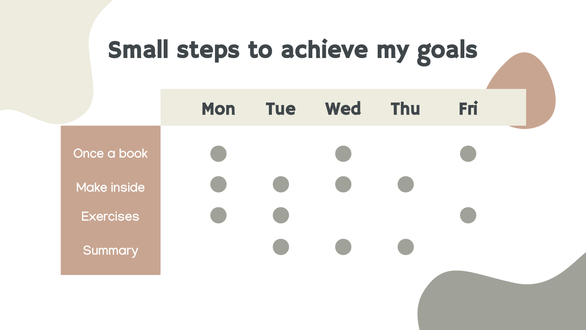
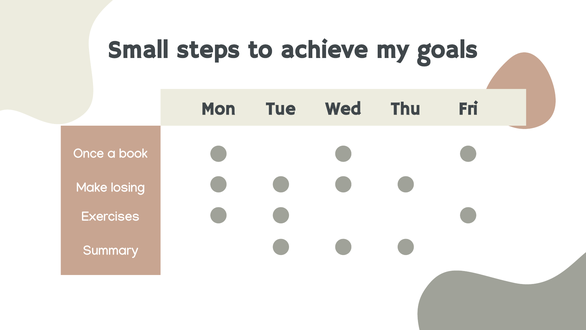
inside: inside -> losing (128, 187)
